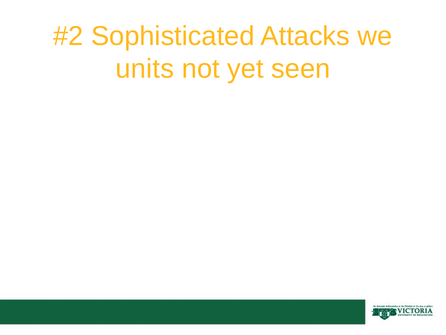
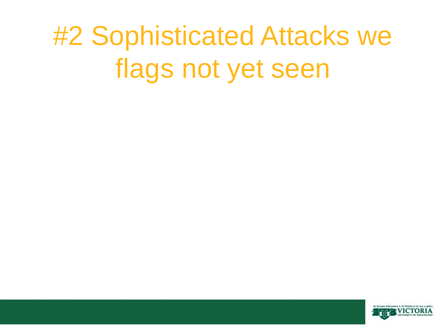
units: units -> flags (145, 69)
